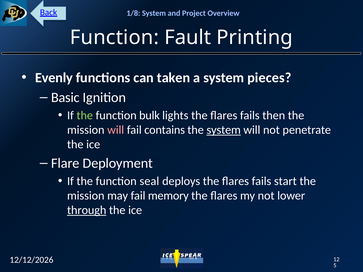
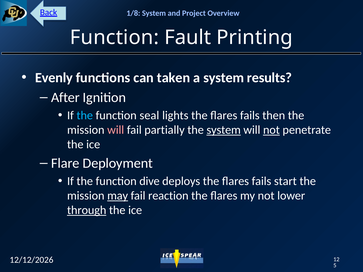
pieces: pieces -> results (269, 78)
Basic: Basic -> After (65, 98)
the colour: light green -> light blue (85, 116)
bulk: bulk -> seal (149, 116)
contains: contains -> partially (165, 130)
not underline: none -> present (271, 130)
seal: seal -> dive (149, 181)
may underline: none -> present (118, 196)
memory: memory -> reaction (168, 196)
